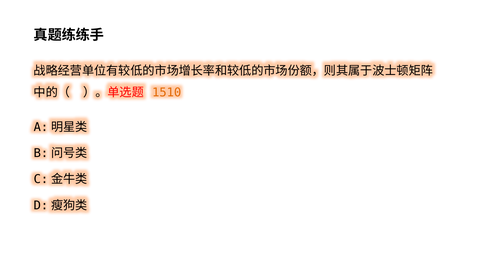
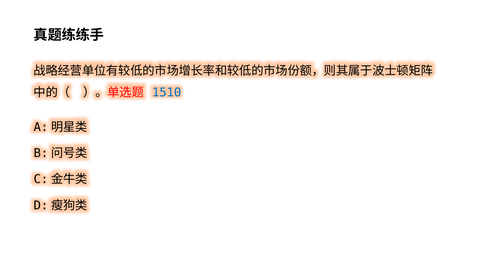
1510 colour: orange -> blue (167, 93)
